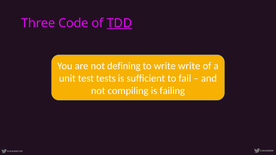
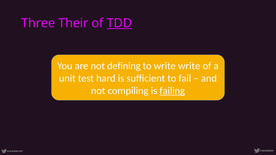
Code: Code -> Their (73, 23)
tests: tests -> hard (106, 78)
failing underline: none -> present (172, 91)
